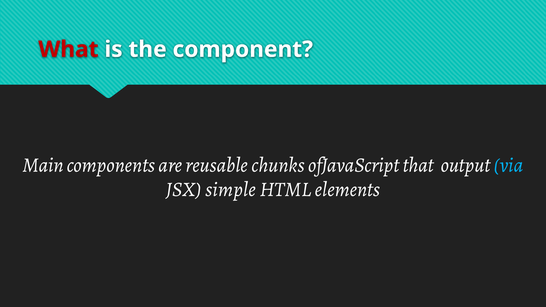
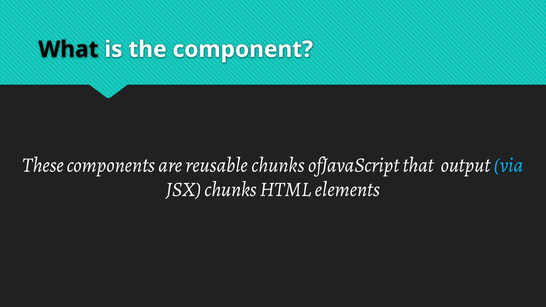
What colour: red -> black (68, 49)
Main: Main -> These (43, 165)
JSX simple: simple -> chunks (231, 190)
